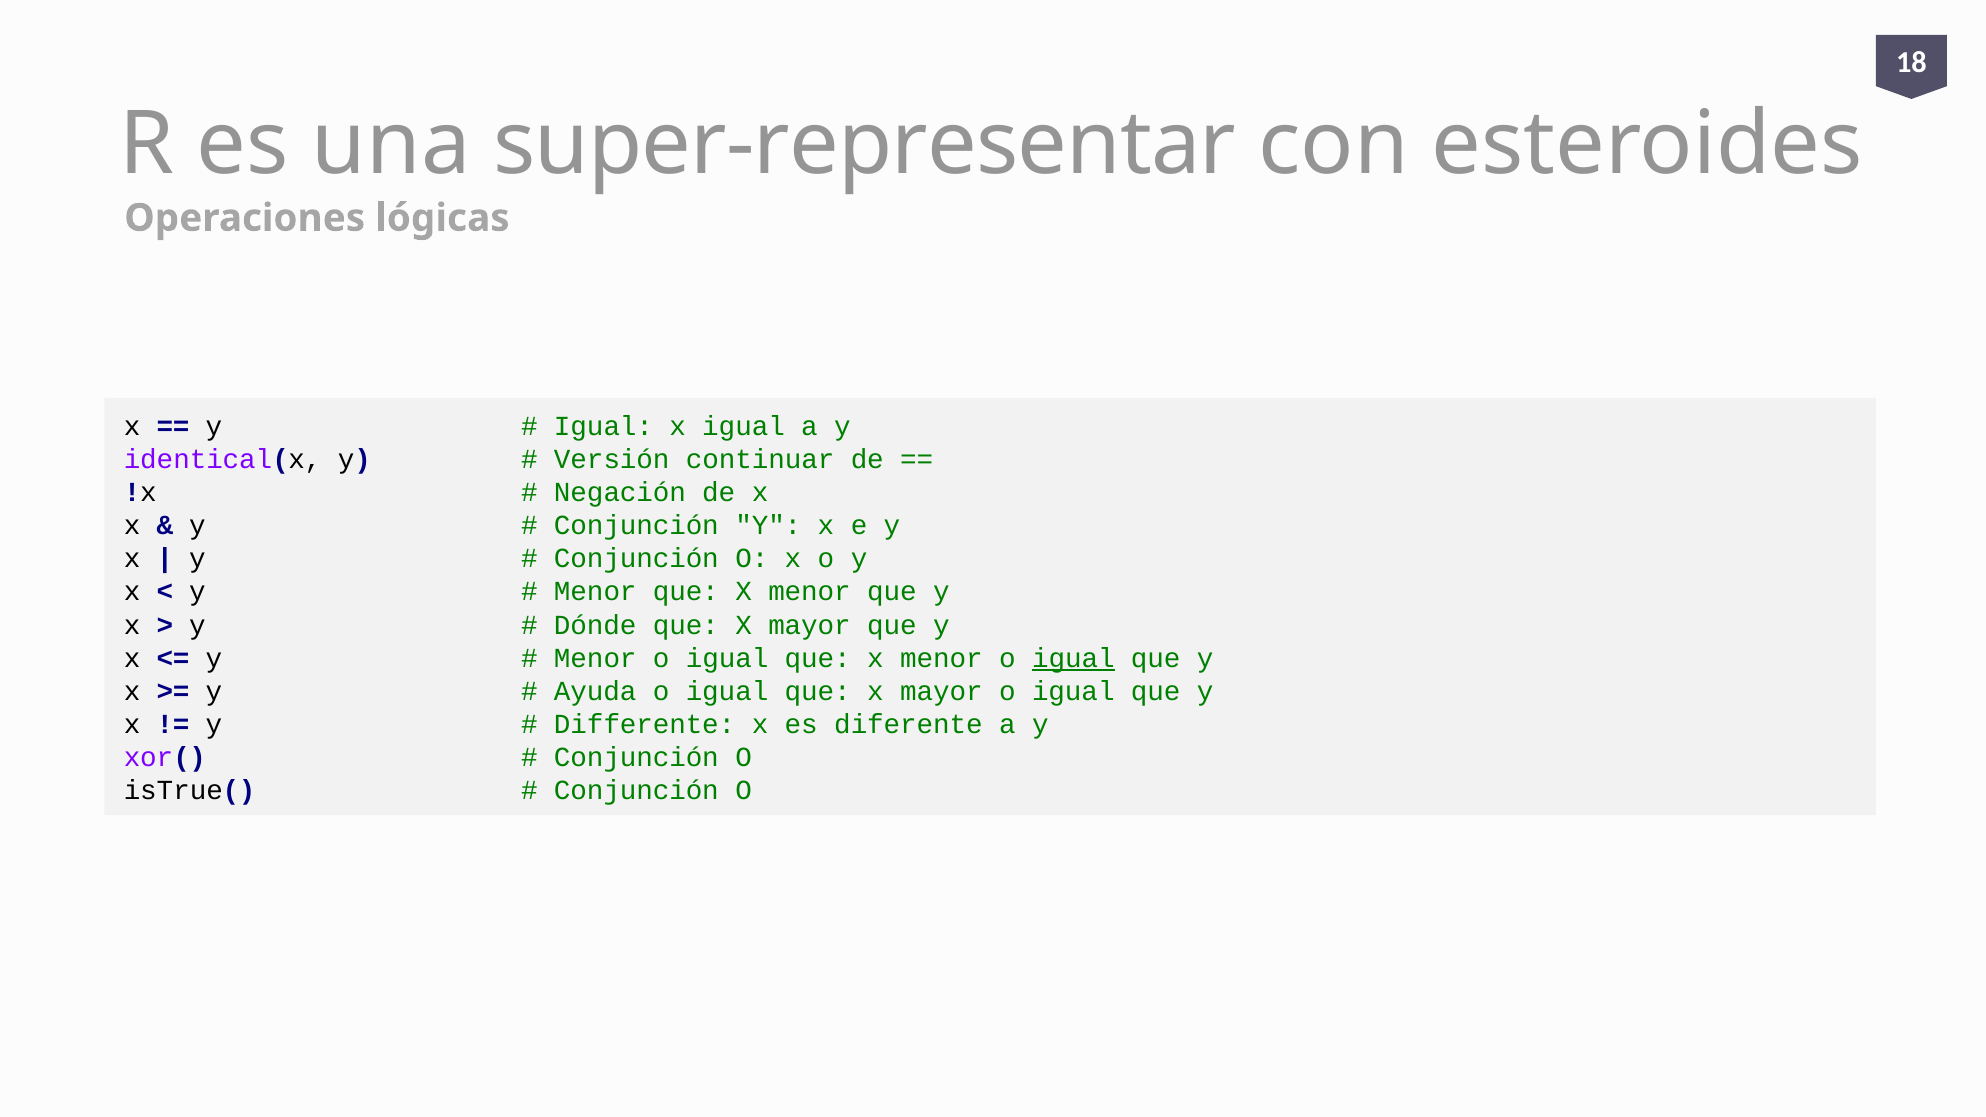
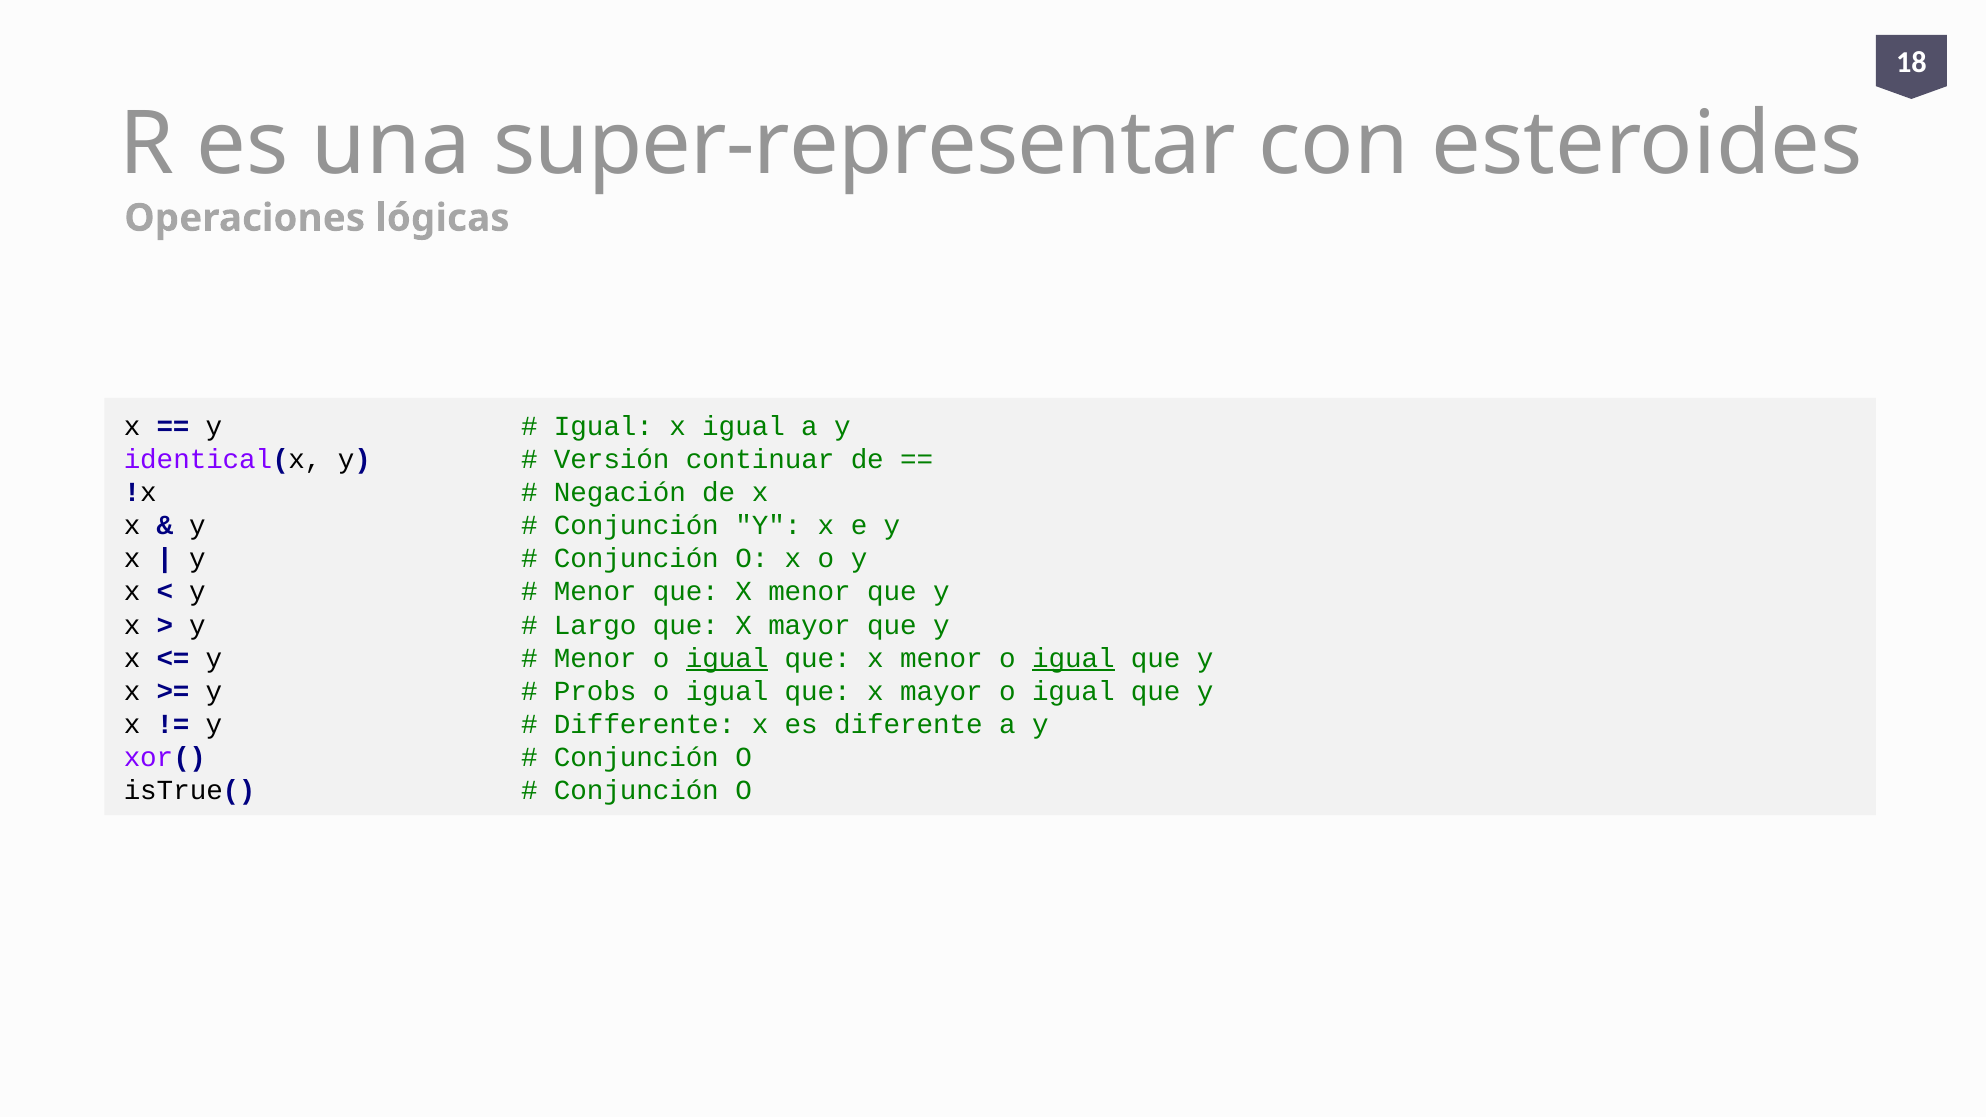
Dónde: Dónde -> Largo (595, 625)
igual underline: none -> present (727, 658)
Ayuda: Ayuda -> Probs (595, 691)
